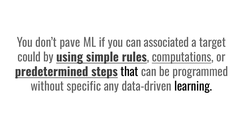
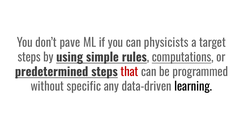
associated: associated -> physicists (166, 43)
could: could -> steps (29, 57)
that colour: black -> red (129, 72)
